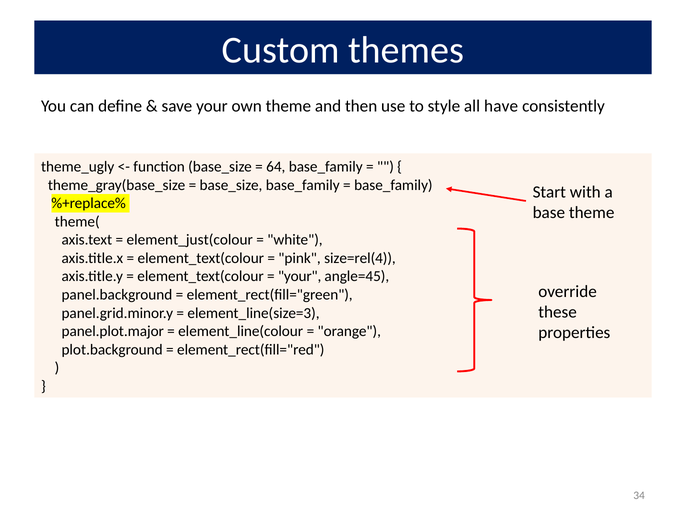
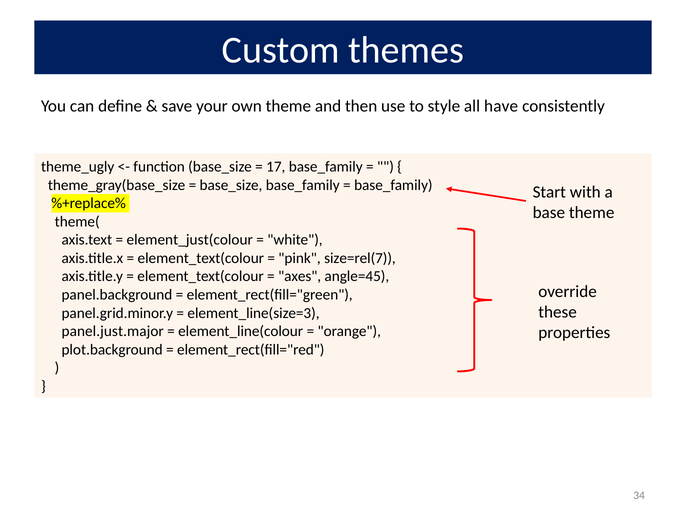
64: 64 -> 17 (276, 167)
size=rel(4: size=rel(4 -> size=rel(7 (360, 258)
your: your -> axes (300, 277)
panel.plot.major: panel.plot.major -> panel.just.major (113, 332)
